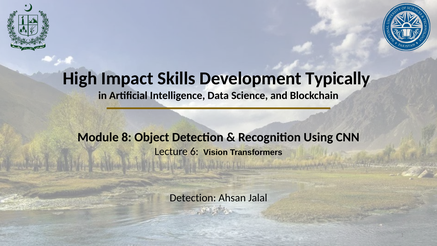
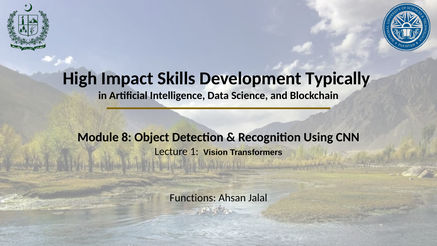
Lecture 6: 6 -> 1 (194, 151)
Detection: Detection -> Functions (193, 198)
